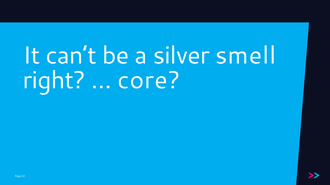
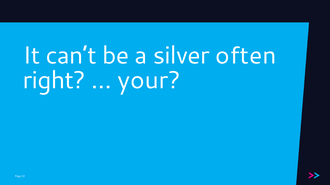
smell: smell -> often (246, 56)
core: core -> your (149, 81)
